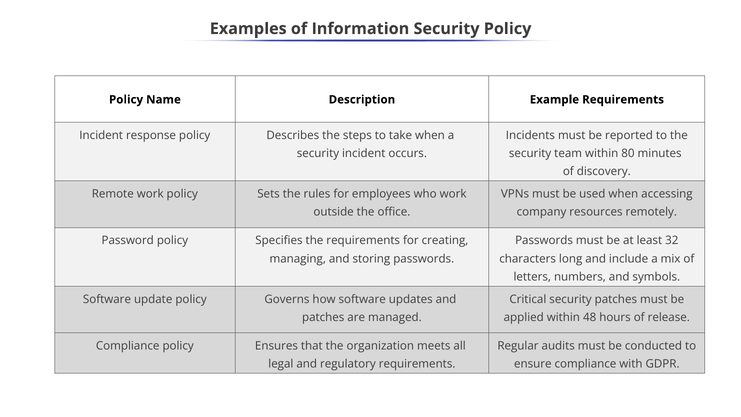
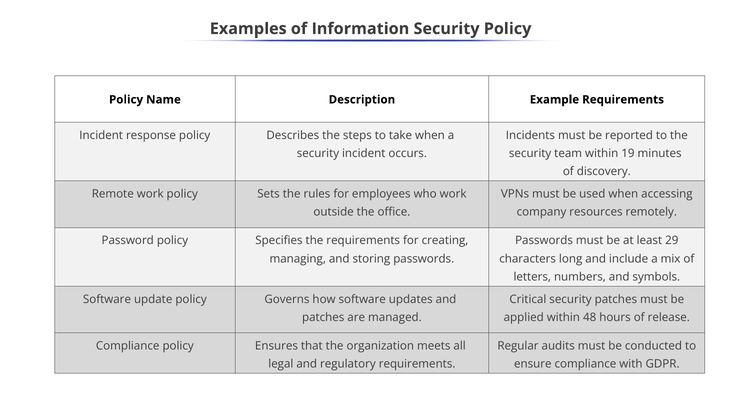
80: 80 -> 19 (628, 153)
32: 32 -> 29 (672, 240)
